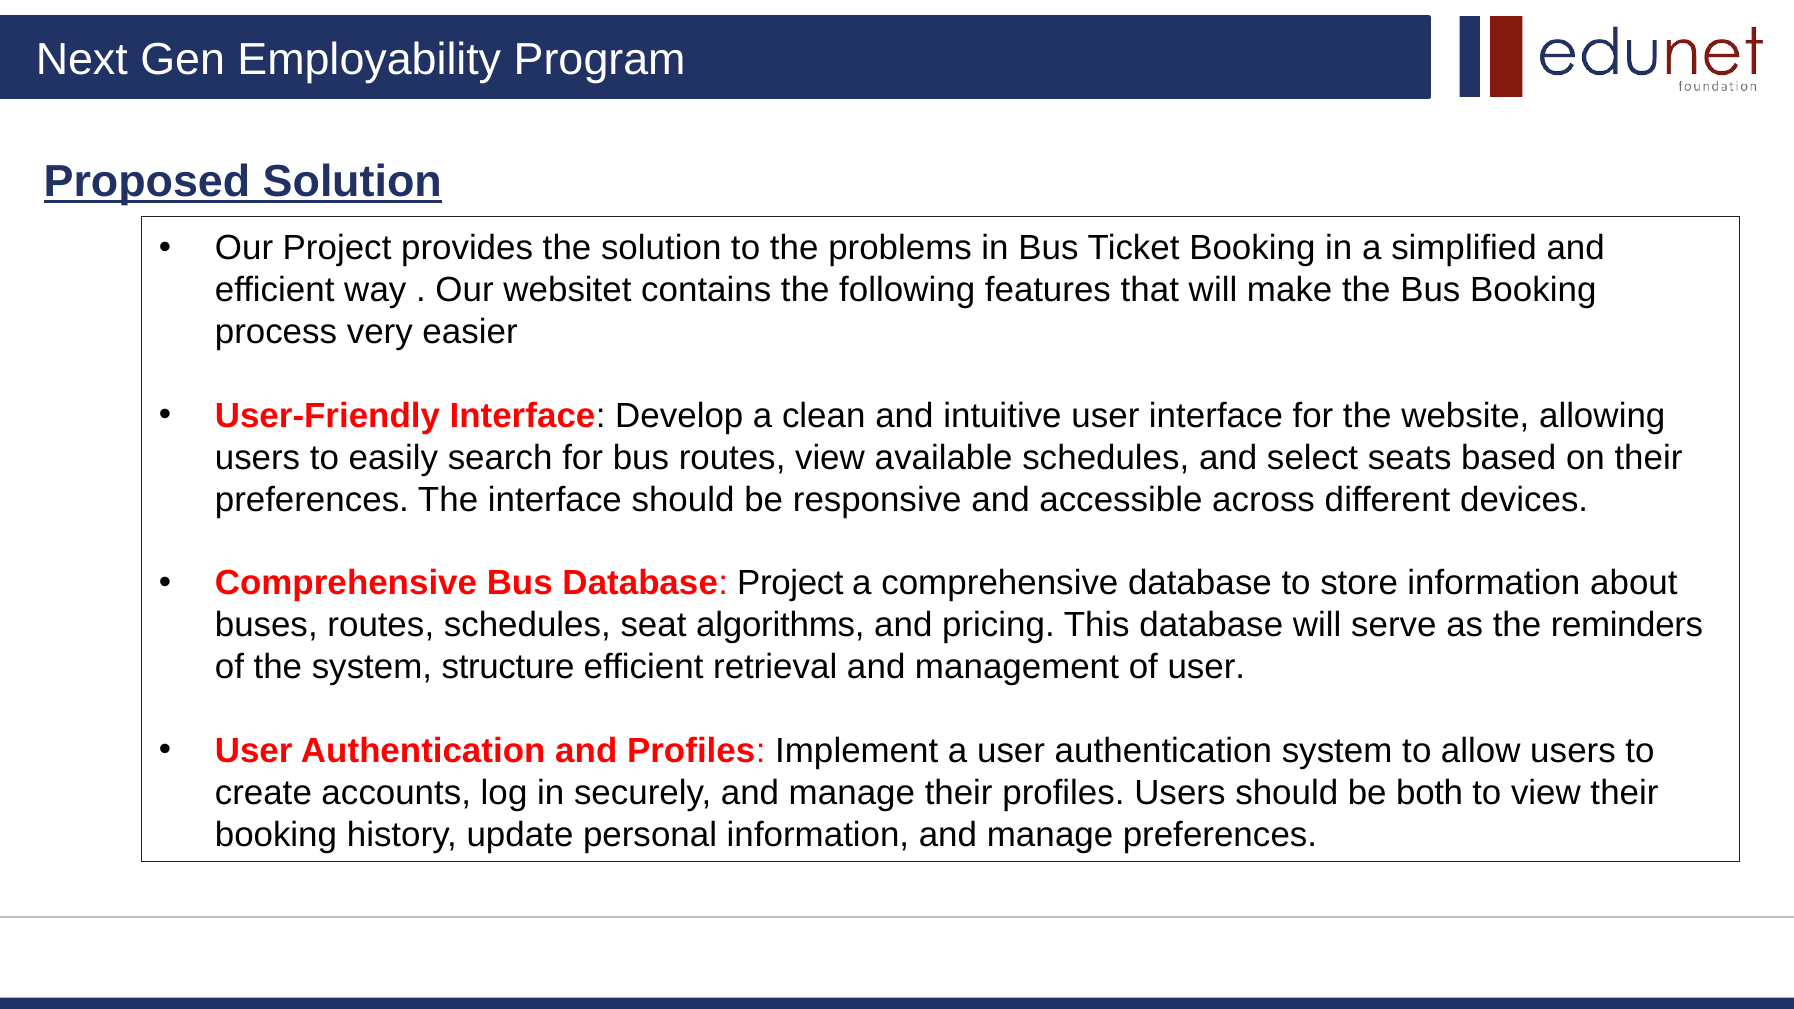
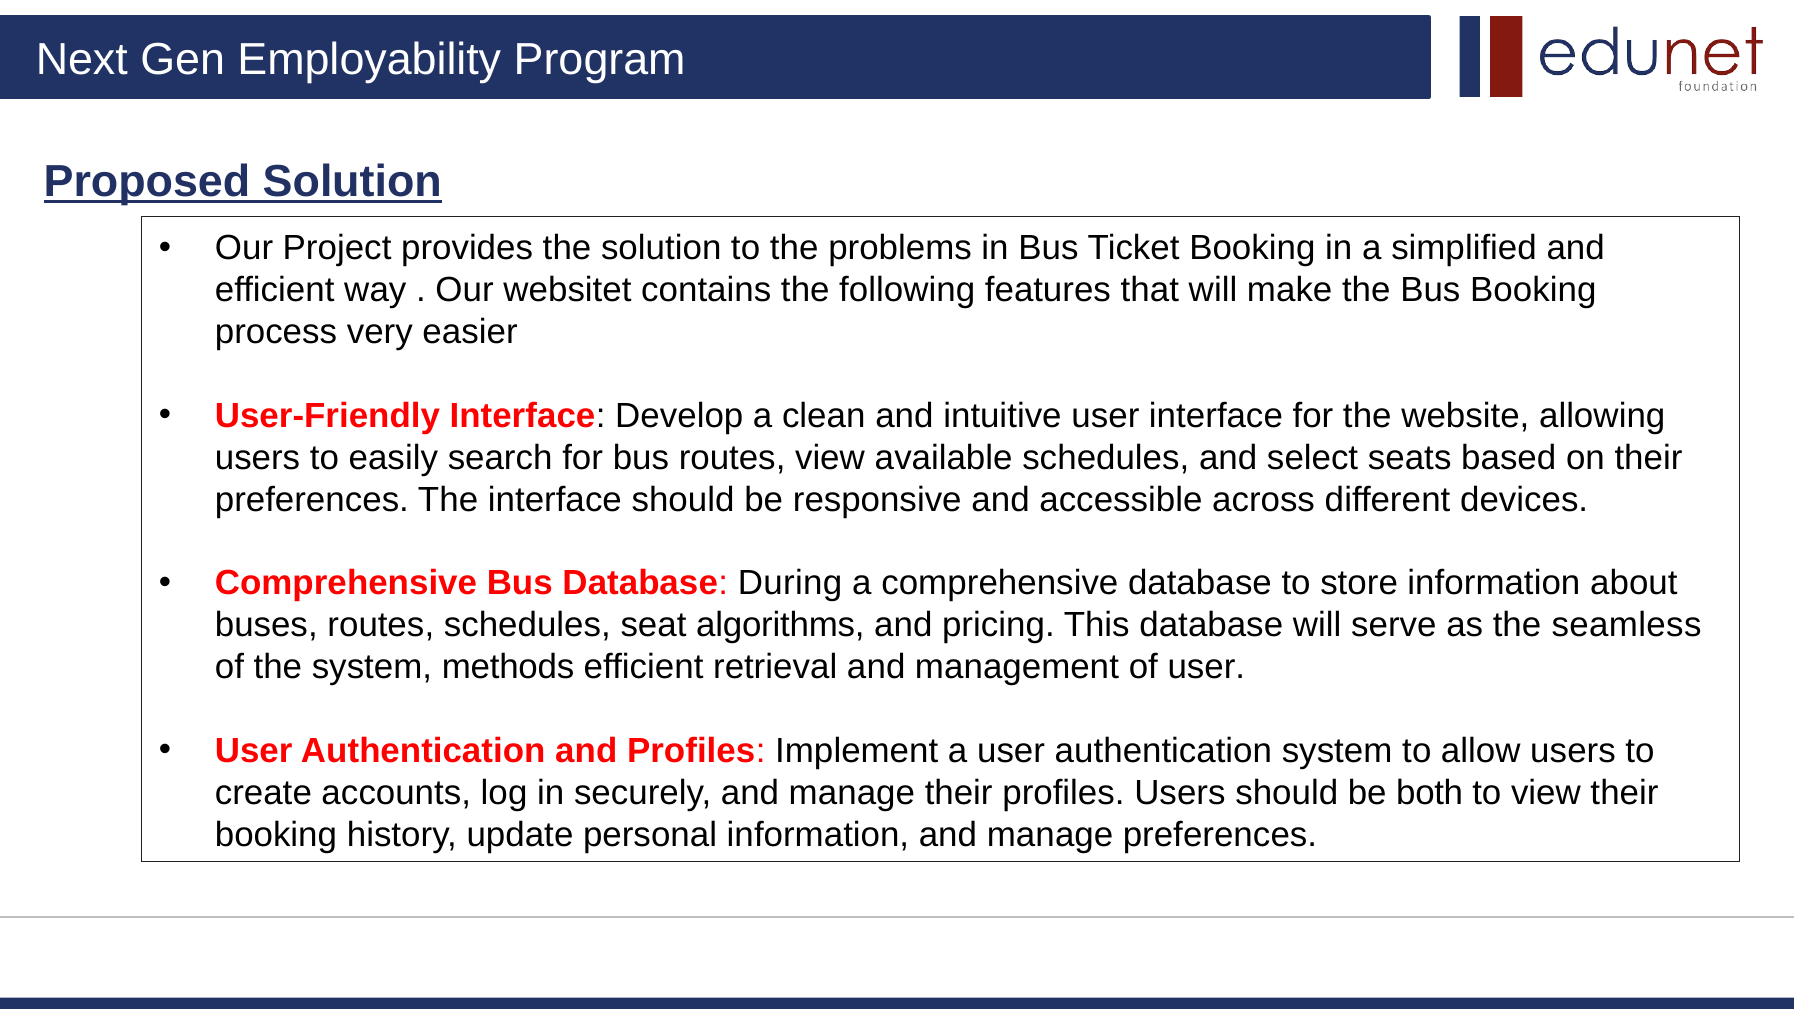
Database Project: Project -> During (790, 584)
reminders: reminders -> seamless (1627, 625)
structure: structure -> methods (508, 667)
